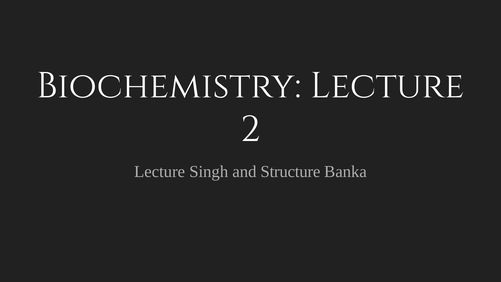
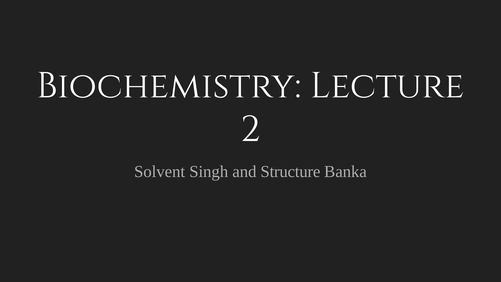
Lecture: Lecture -> Solvent (160, 171)
